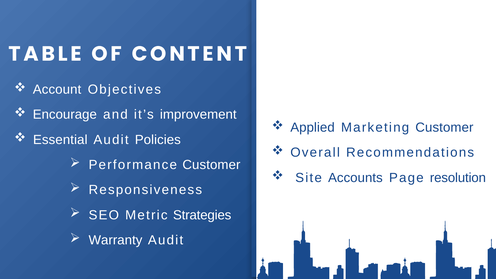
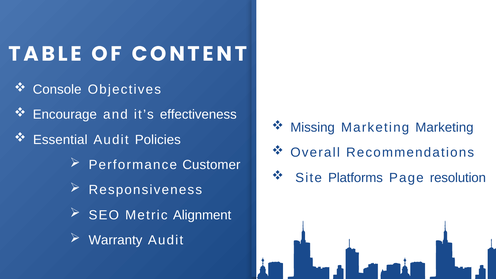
Account: Account -> Console (57, 89)
improvement: improvement -> effectiveness (198, 115)
Applied: Applied -> Missing (313, 127)
Marketing Customer: Customer -> Marketing (444, 127)
Accounts: Accounts -> Platforms (355, 178)
Strategies: Strategies -> Alignment (202, 215)
